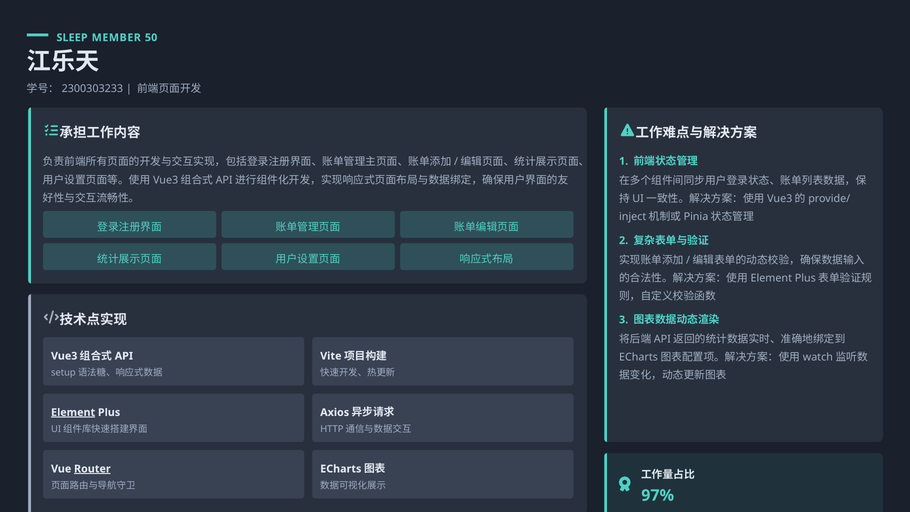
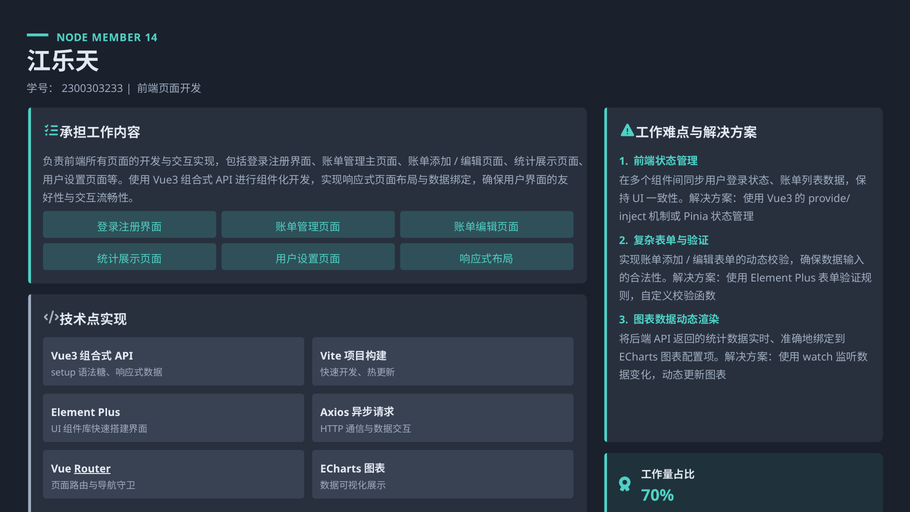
SLEEP: SLEEP -> NODE (72, 38)
50: 50 -> 14 (151, 38)
Element underline: present -> none (73, 412)
97%: 97% -> 70% (658, 495)
